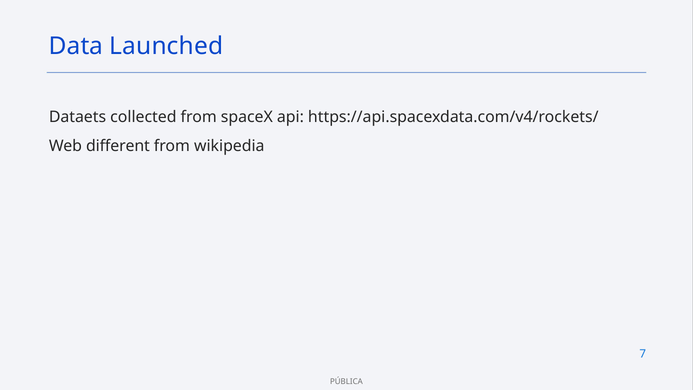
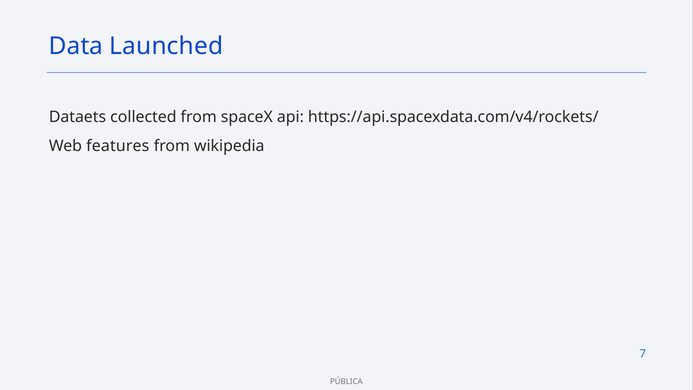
different: different -> features (118, 146)
